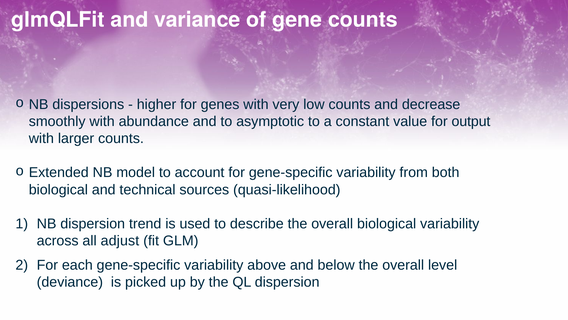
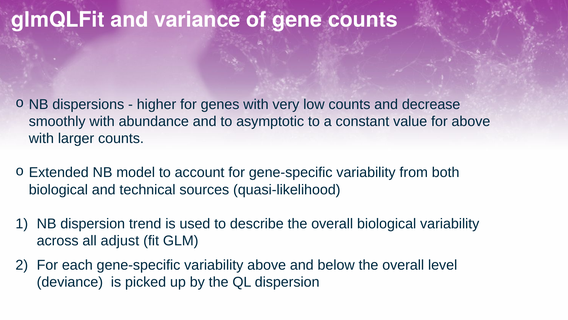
for output: output -> above (471, 121)
